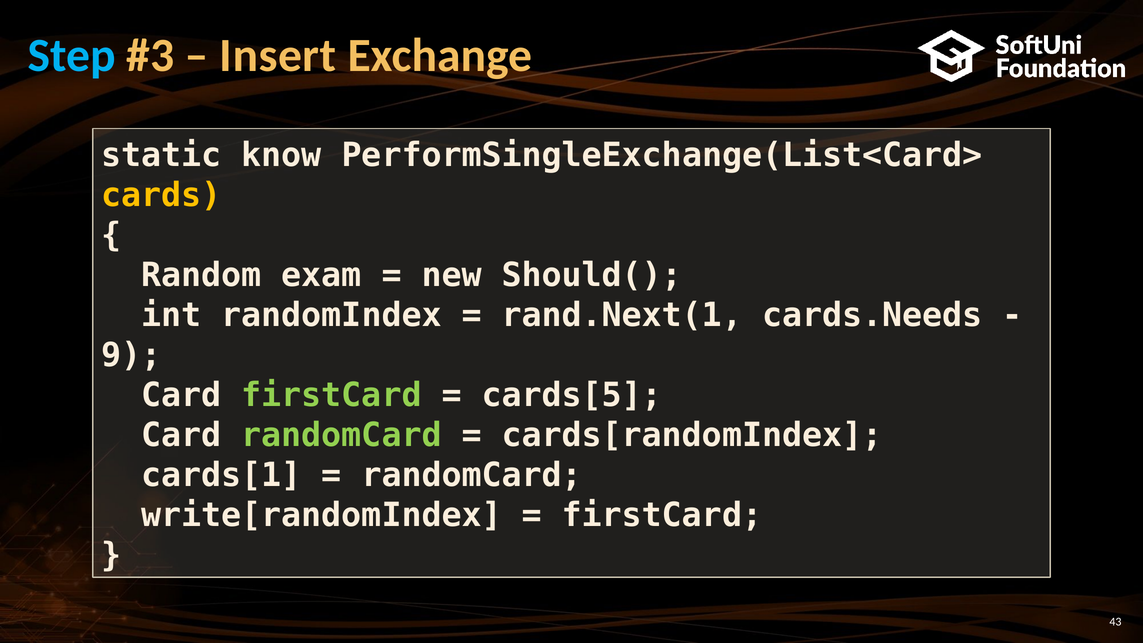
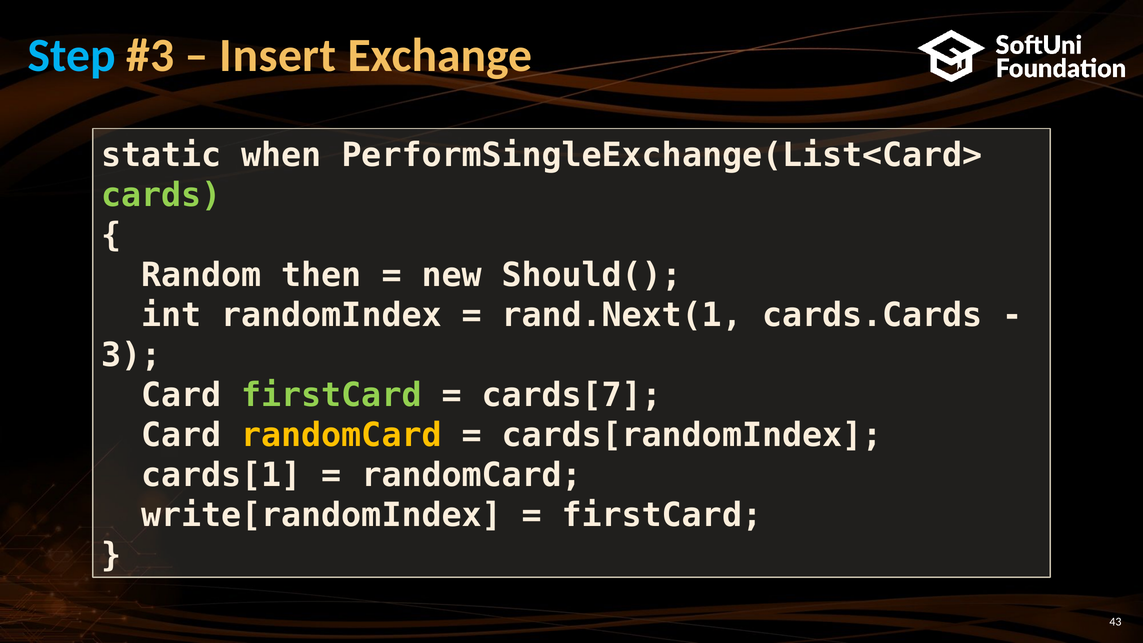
know: know -> when (281, 155)
cards colour: yellow -> light green (161, 195)
exam: exam -> then (321, 275)
cards.Needs: cards.Needs -> cards.Cards (872, 315)
9: 9 -> 3 (131, 355)
cards[5: cards[5 -> cards[7 (572, 395)
randomCard colour: light green -> yellow (341, 435)
